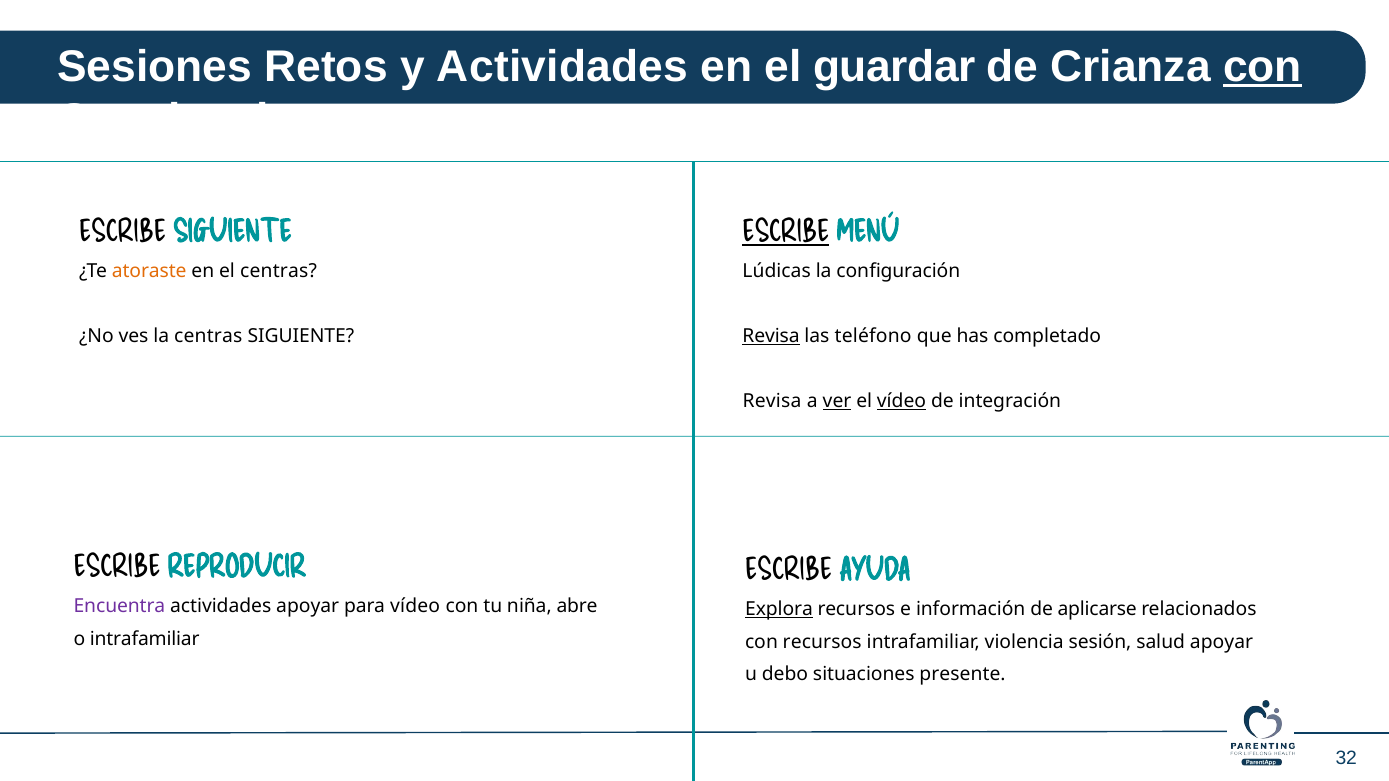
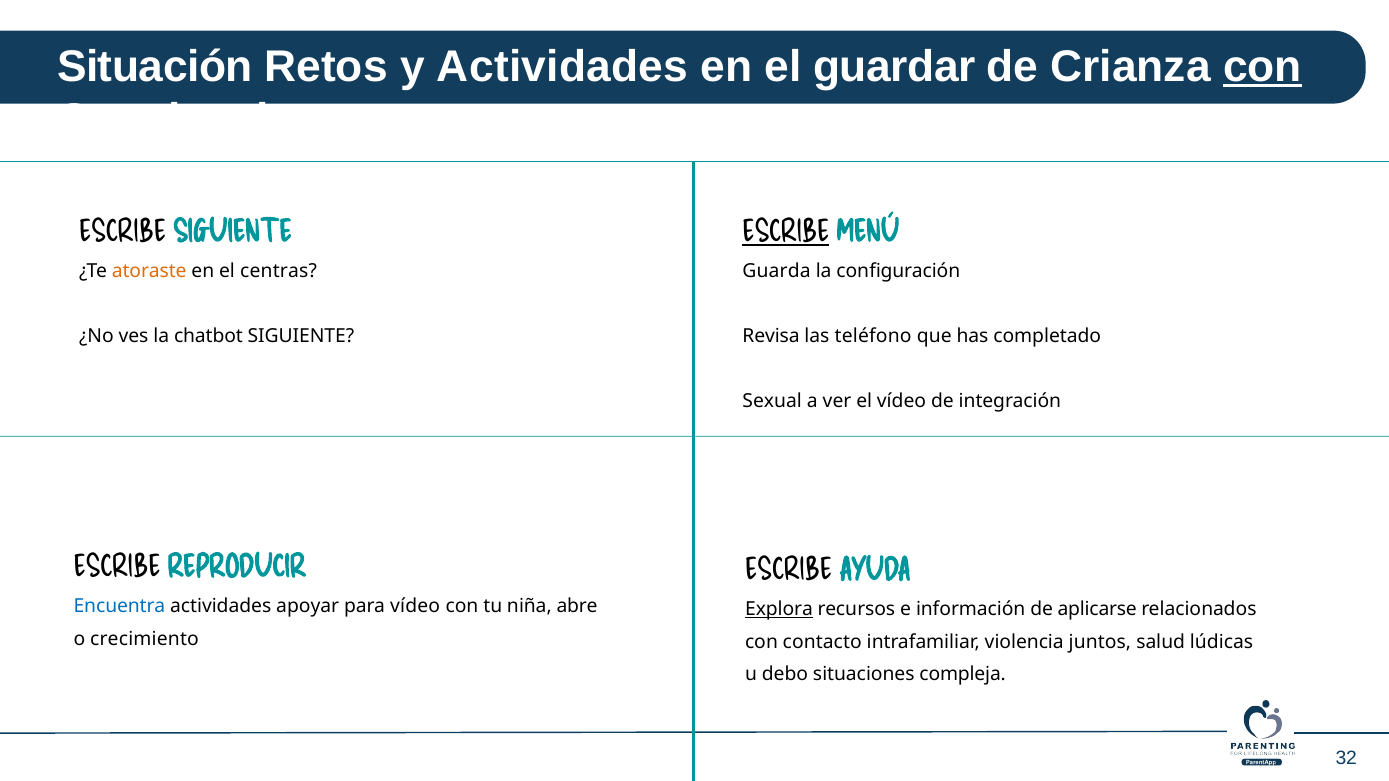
Sesiones: Sesiones -> Situación (155, 67)
Lúdicas: Lúdicas -> Guarda (777, 271)
la centras: centras -> chatbot (208, 336)
Revisa underline: present -> none (771, 336)
Revisa: Revisa -> Sexual (772, 401)
ver underline: present -> none (837, 401)
vídeo underline: present -> none (902, 401)
Encuentra colour: purple -> blue (119, 607)
o intrafamiliar: intrafamiliar -> crecimiento (144, 639)
con recursos: recursos -> contacto (822, 642)
sesión: sesión -> juntos (1100, 642)
salud apoyar: apoyar -> lúdicas (1222, 642)
presente: presente -> compleja (963, 675)
